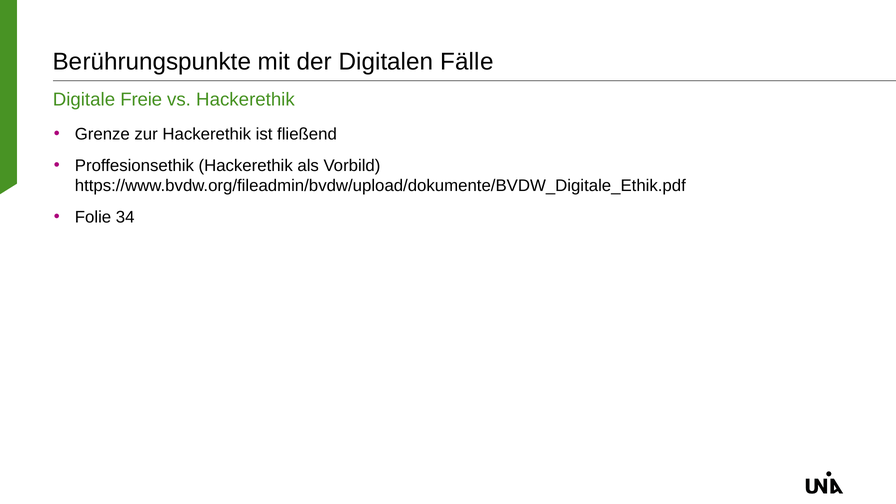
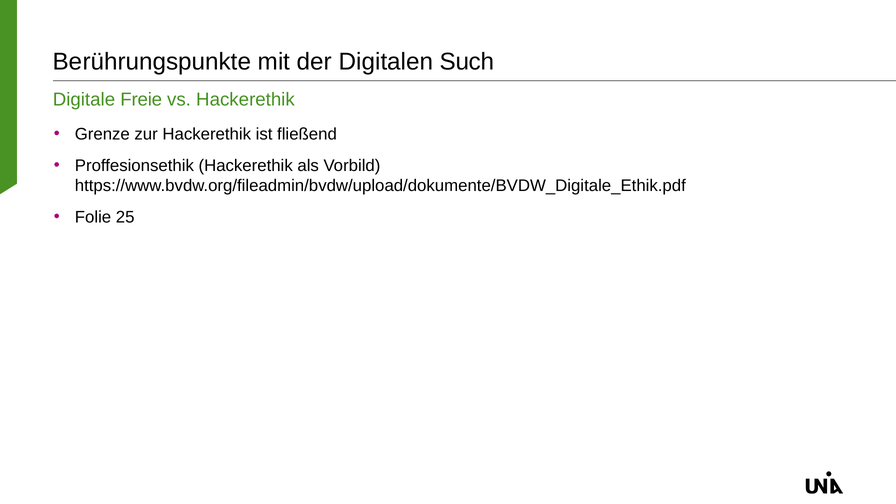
Fälle: Fälle -> Such (467, 62)
34: 34 -> 25 (125, 217)
